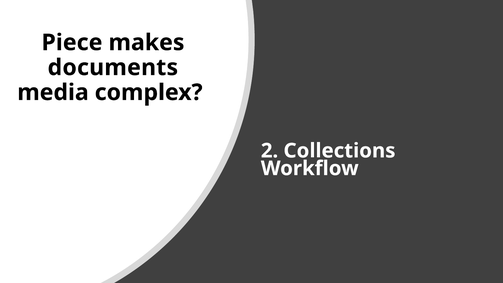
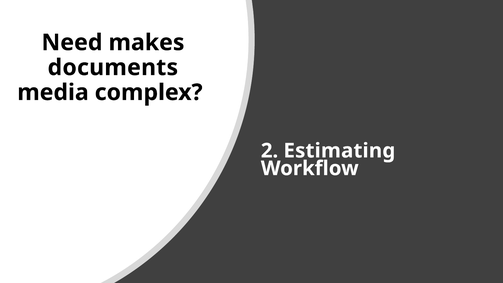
Piece: Piece -> Need (72, 43)
Collections: Collections -> Estimating (339, 151)
